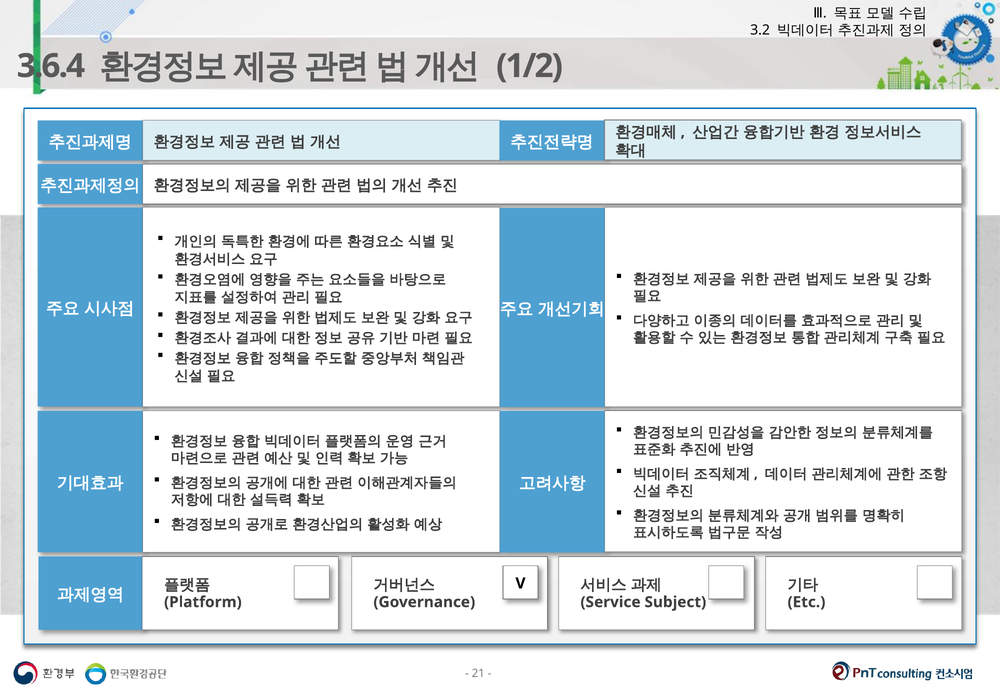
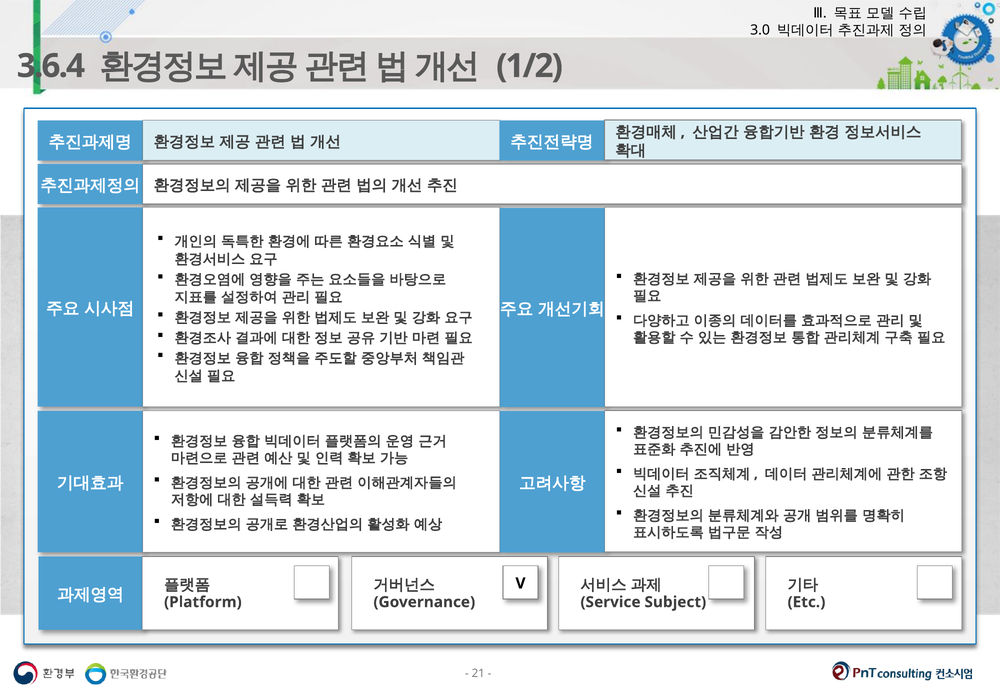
3.2: 3.2 -> 3.0 (760, 30)
